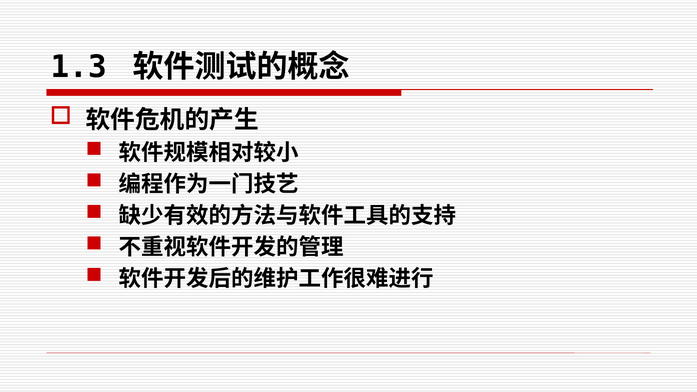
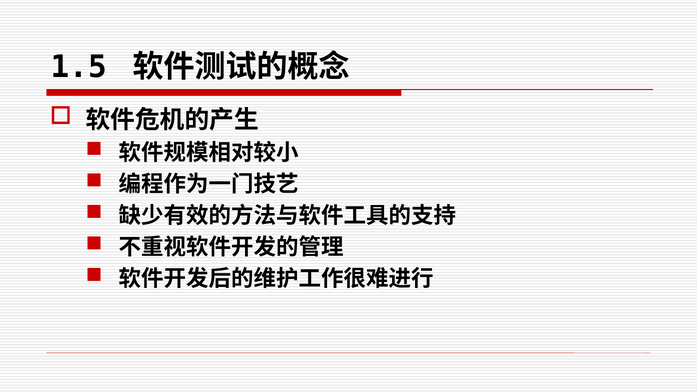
1.3: 1.3 -> 1.5 (79, 67)
